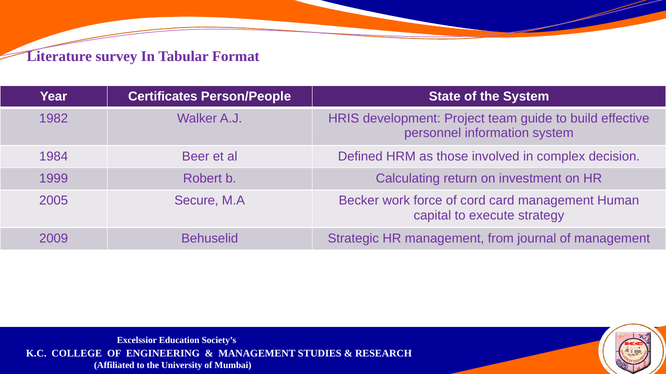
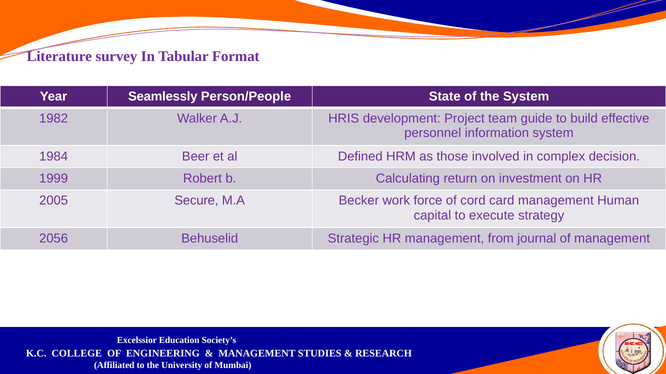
Certificates: Certificates -> Seamlessly (163, 97)
2009: 2009 -> 2056 (54, 239)
